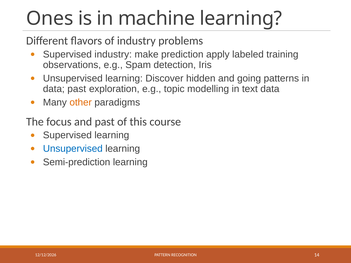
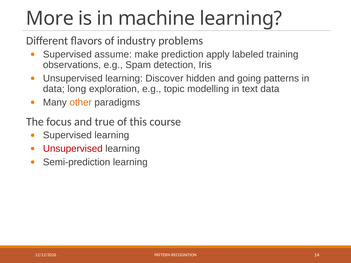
Ones: Ones -> More (50, 18)
Supervised industry: industry -> assume (113, 54)
data past: past -> long (77, 89)
and past: past -> true (105, 122)
Unsupervised colour: blue -> red (73, 149)
